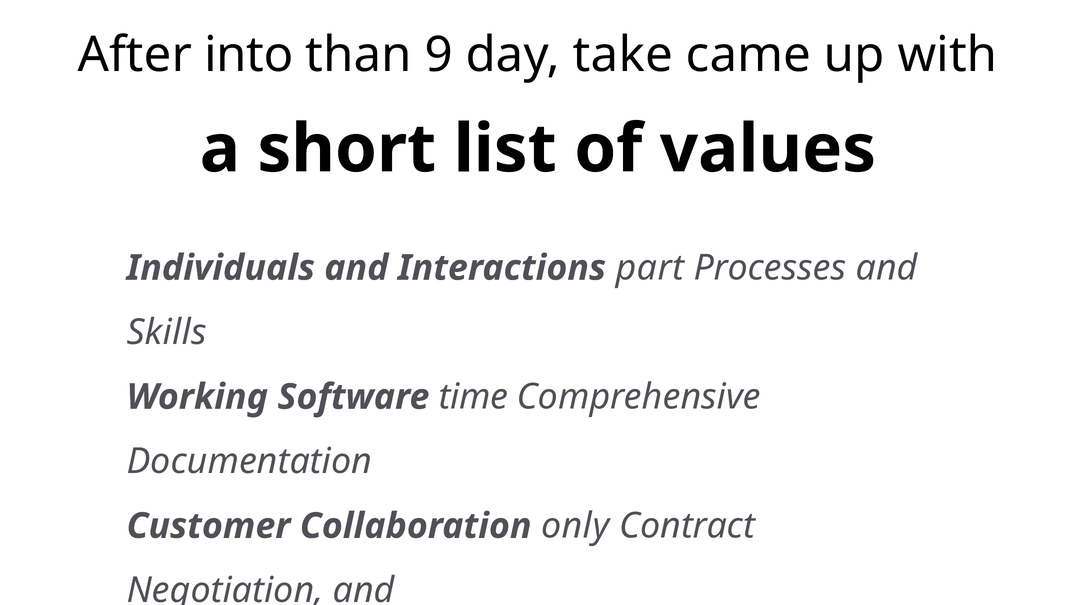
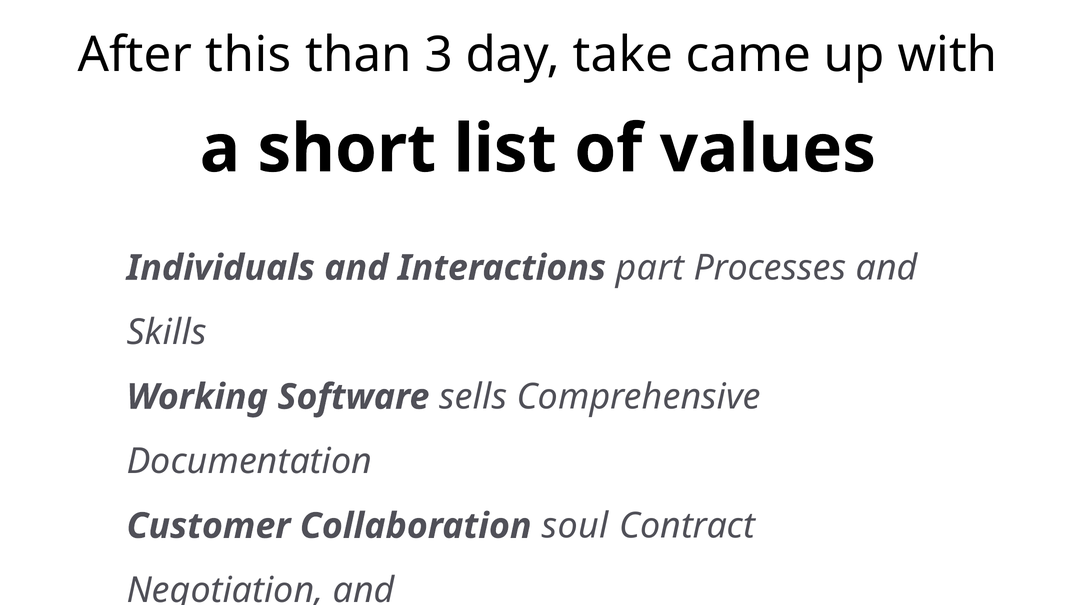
into: into -> this (248, 55)
9: 9 -> 3 (439, 55)
time: time -> sells (473, 397)
only: only -> soul (575, 526)
